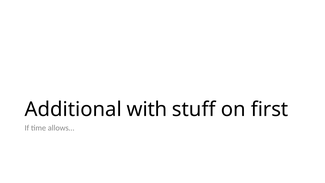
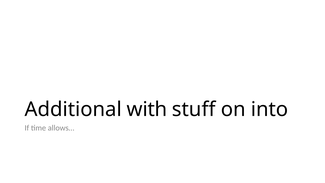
first: first -> into (270, 109)
